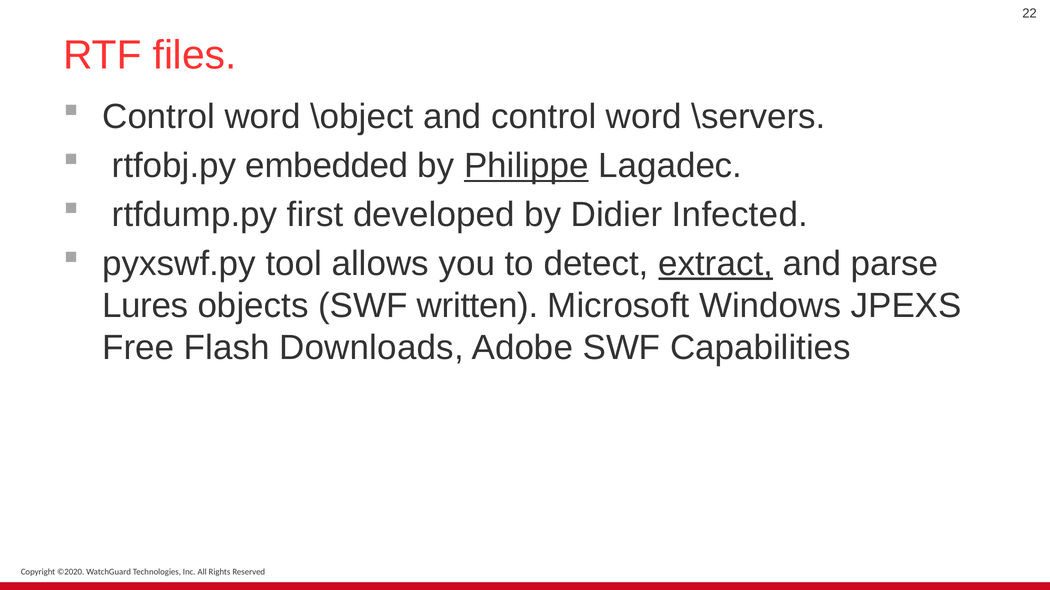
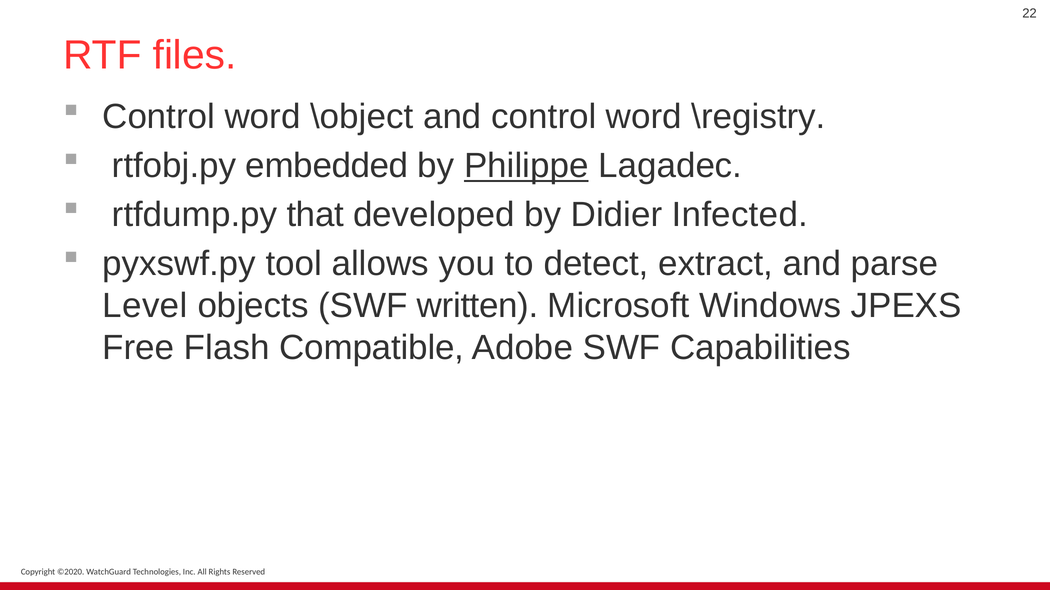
\servers: \servers -> \registry (759, 117)
first: first -> that (315, 215)
extract underline: present -> none (716, 264)
Lures: Lures -> Level (145, 306)
Downloads: Downloads -> Compatible (372, 348)
